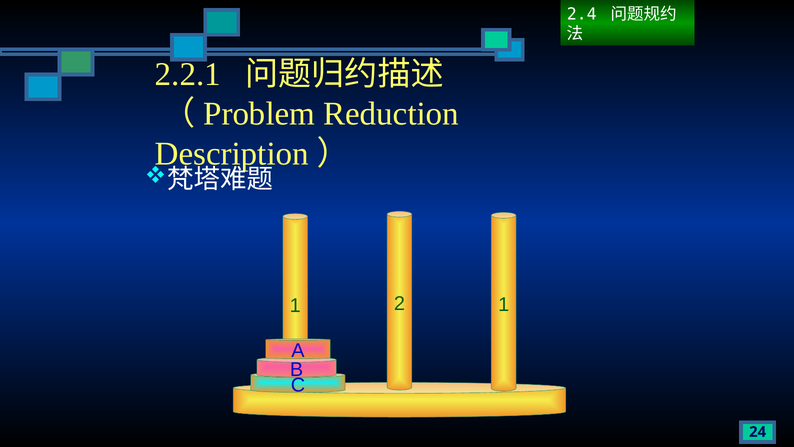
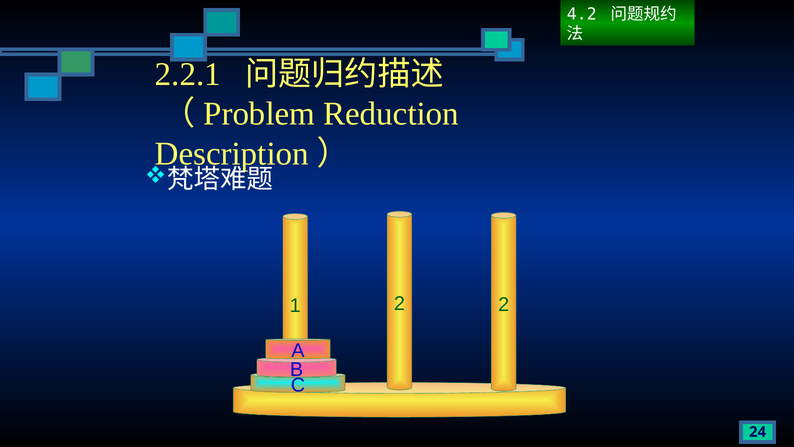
2.4: 2.4 -> 4.2 (582, 14)
2 1: 1 -> 2 (504, 304)
